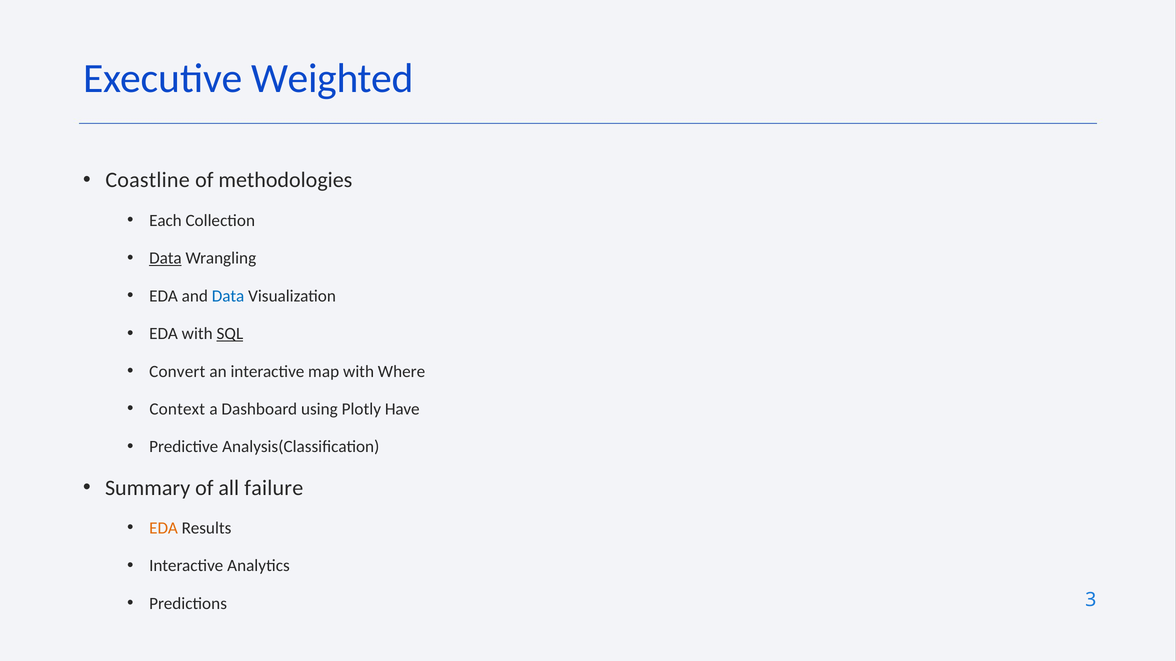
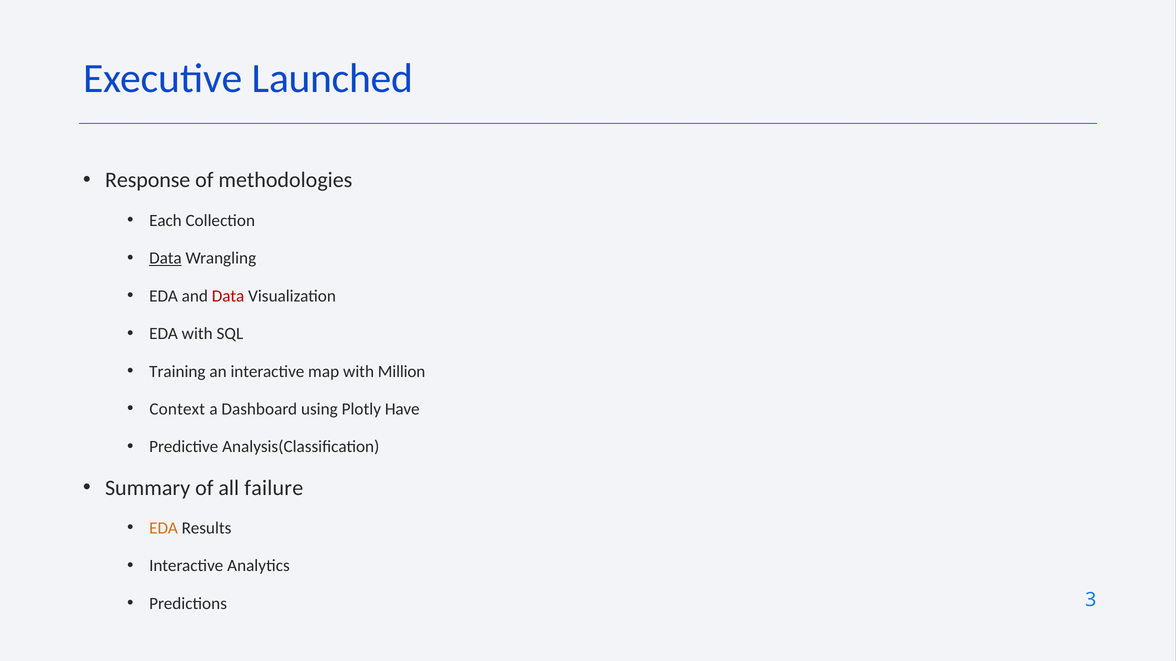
Weighted: Weighted -> Launched (332, 79)
Coastline: Coastline -> Response (148, 180)
Data colour: blue -> red (228, 296)
SQL underline: present -> none (230, 334)
Convert: Convert -> Training (177, 372)
Where: Where -> Million (402, 372)
